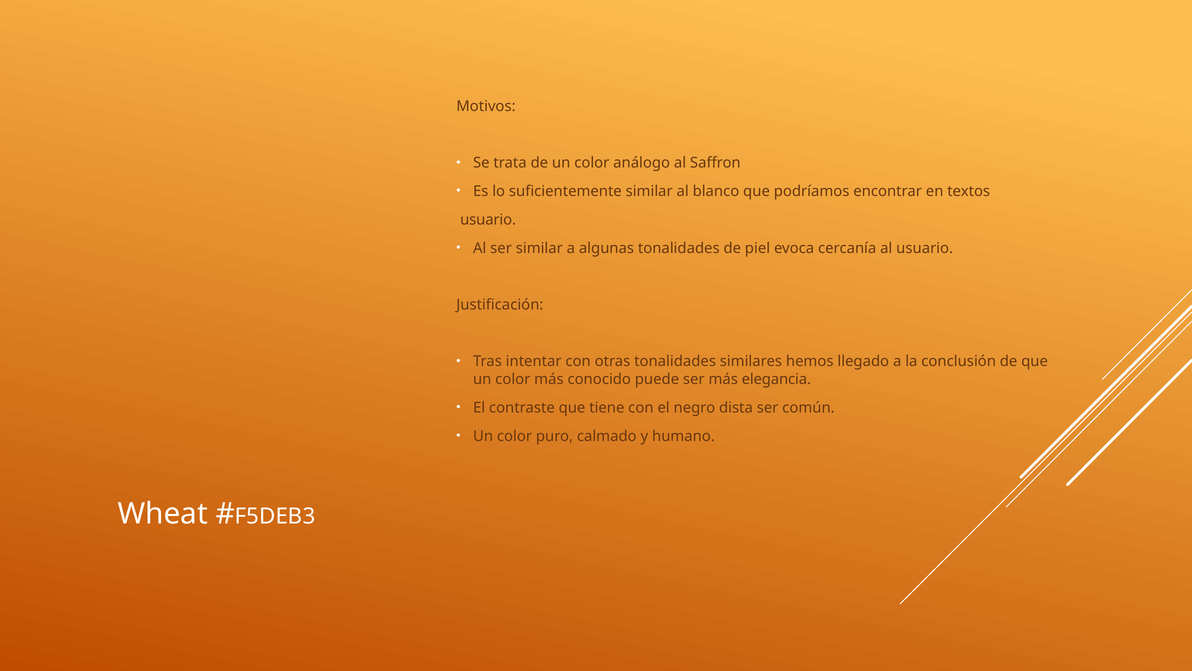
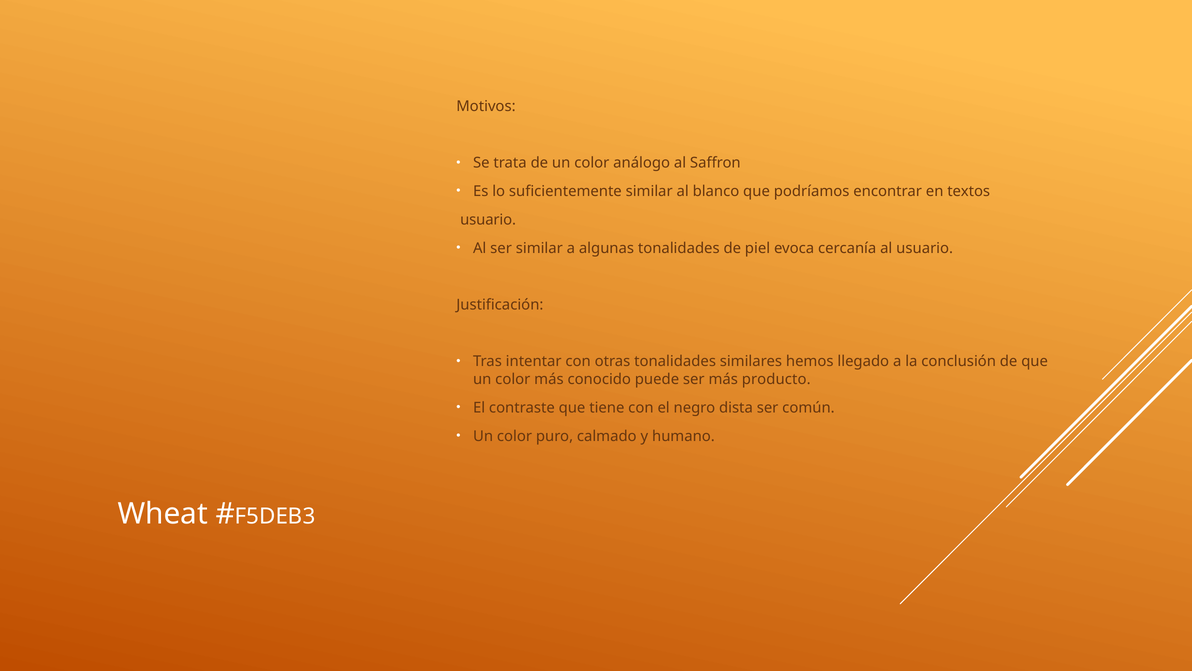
elegancia: elegancia -> producto (776, 379)
